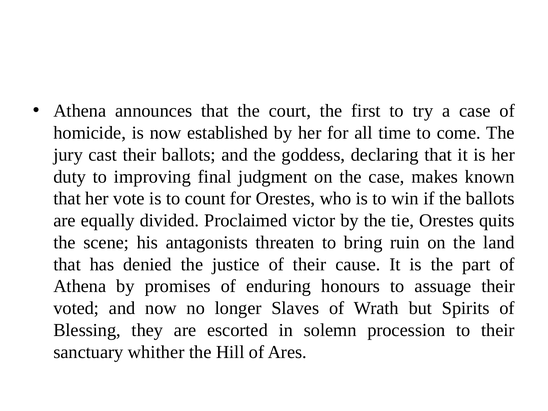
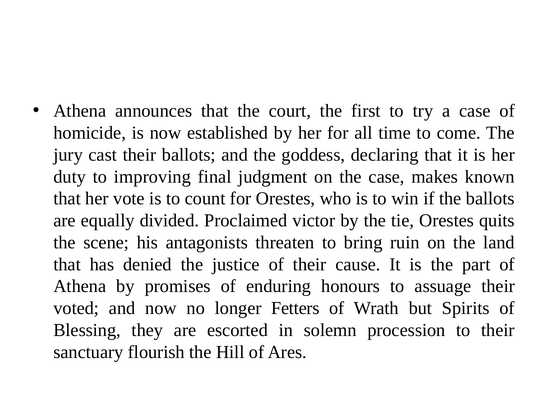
Slaves: Slaves -> Fetters (295, 308)
whither: whither -> flourish (156, 352)
